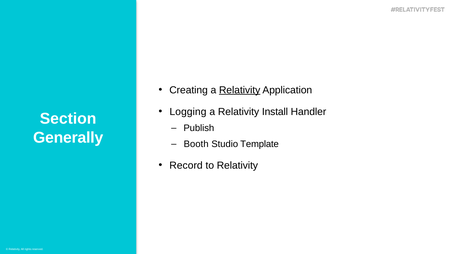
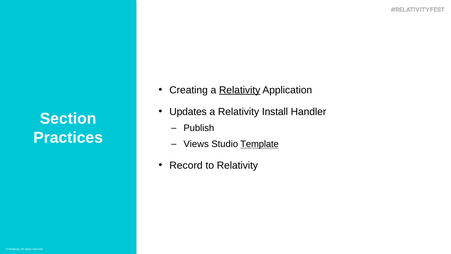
Logging: Logging -> Updates (188, 112)
Generally: Generally -> Practices (68, 137)
Booth: Booth -> Views (196, 144)
Template underline: none -> present (260, 144)
